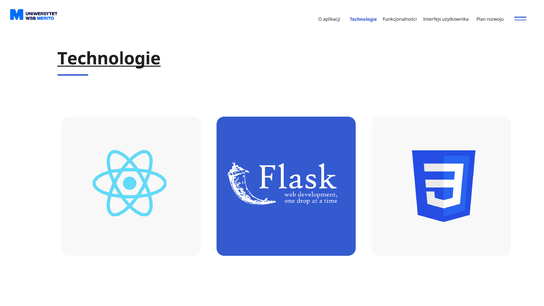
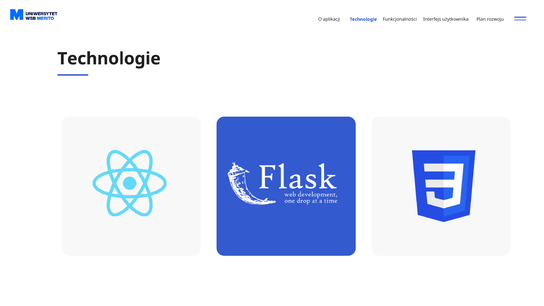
Technologie underline: present -> none (109, 59)
